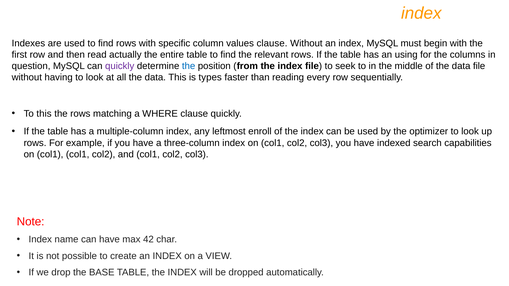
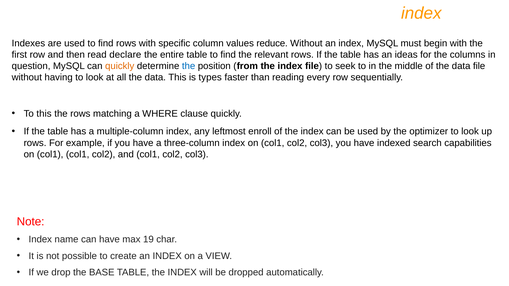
values clause: clause -> reduce (272, 43)
actually: actually -> declare (125, 55)
using: using -> ideas (406, 55)
quickly colour: purple -> orange (120, 66)
42: 42 -> 19 (148, 240)
